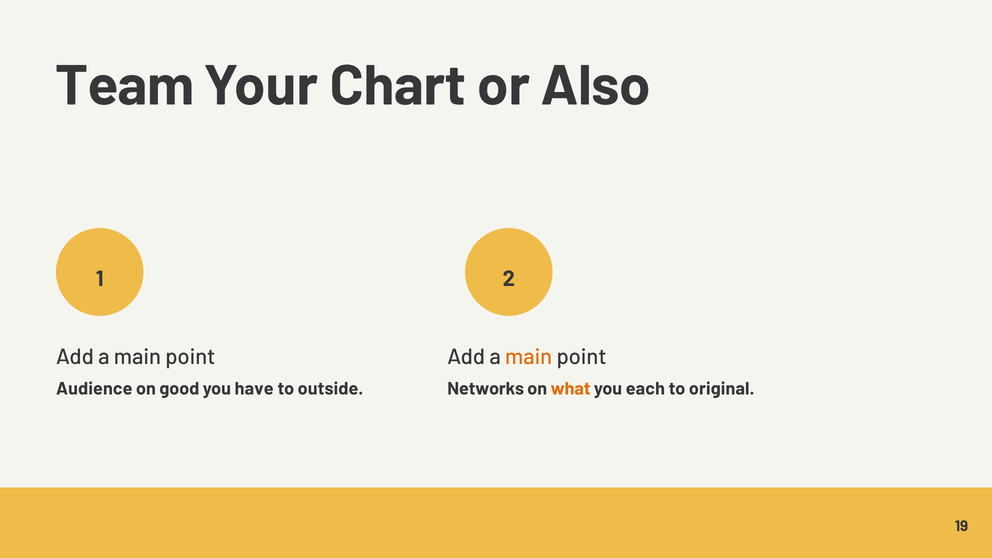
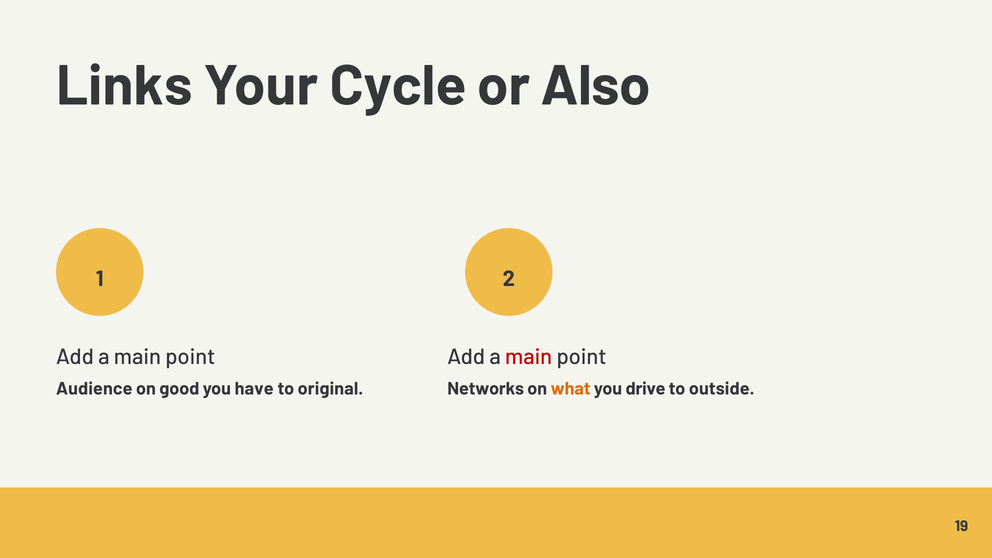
Team: Team -> Links (124, 86)
Chart: Chart -> Cycle (398, 86)
main colour: orange -> red (529, 357)
outside: outside -> original (330, 389)
each: each -> drive (646, 389)
original: original -> outside (722, 389)
